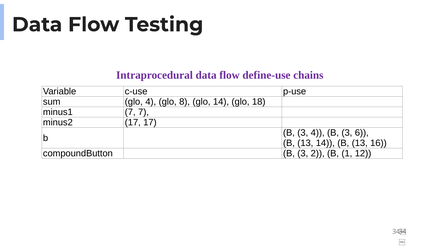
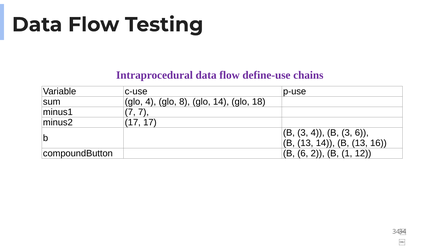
compoundButton B 3: 3 -> 6 (303, 153)
